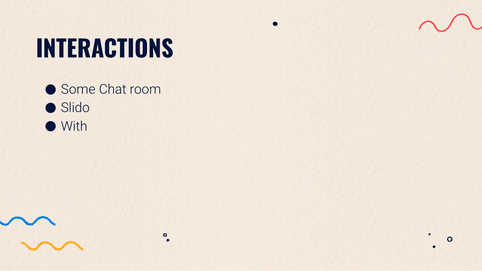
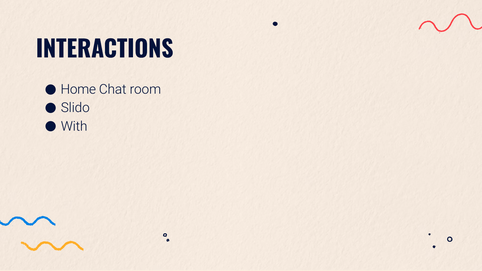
Some: Some -> Home (78, 89)
